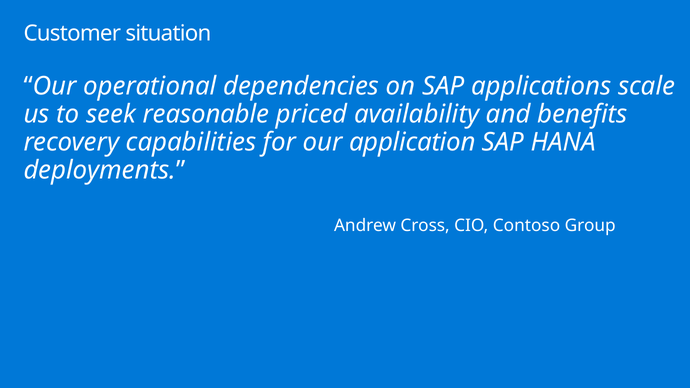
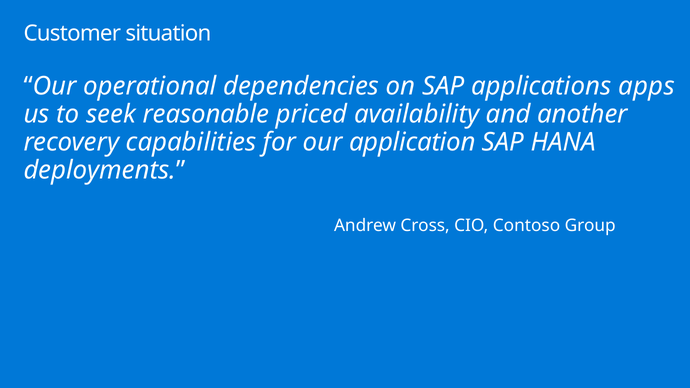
scale: scale -> apps (647, 86)
benefits: benefits -> another (582, 114)
